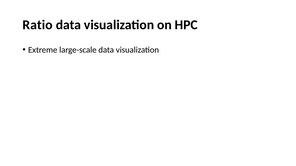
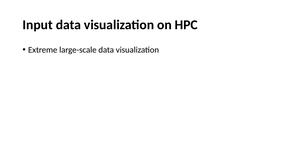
Ratio: Ratio -> Input (38, 25)
